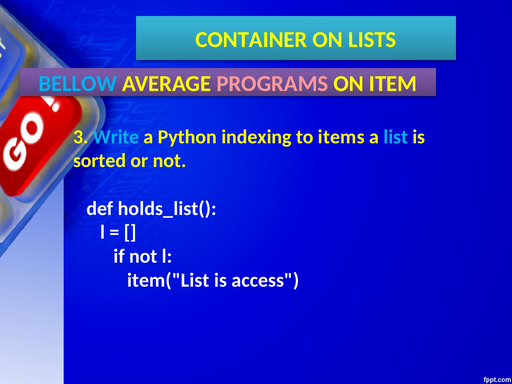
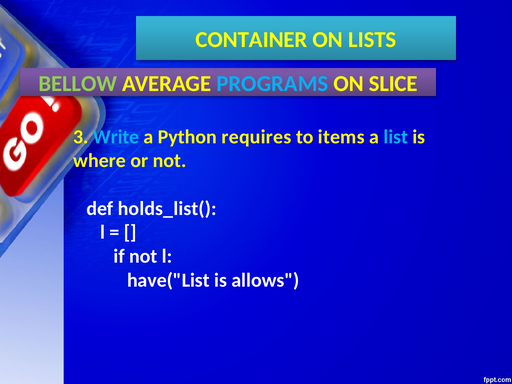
BELLOW colour: light blue -> light green (78, 84)
PROGRAMS colour: pink -> light blue (272, 84)
ITEM: ITEM -> SLICE (393, 84)
indexing: indexing -> requires (256, 137)
sorted: sorted -> where (100, 161)
item("List: item("List -> have("List (168, 280)
access: access -> allows (265, 280)
